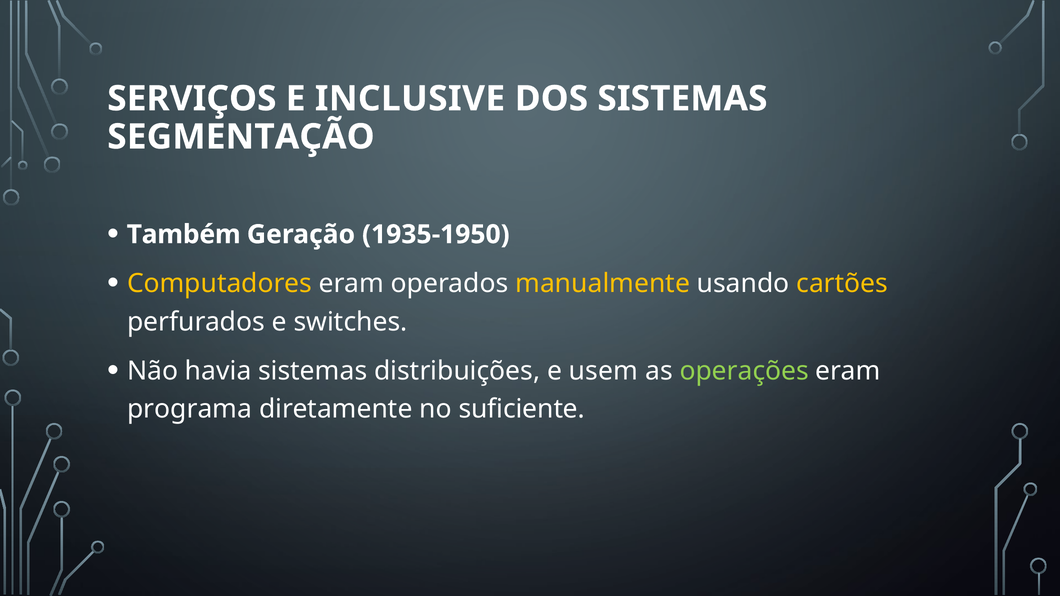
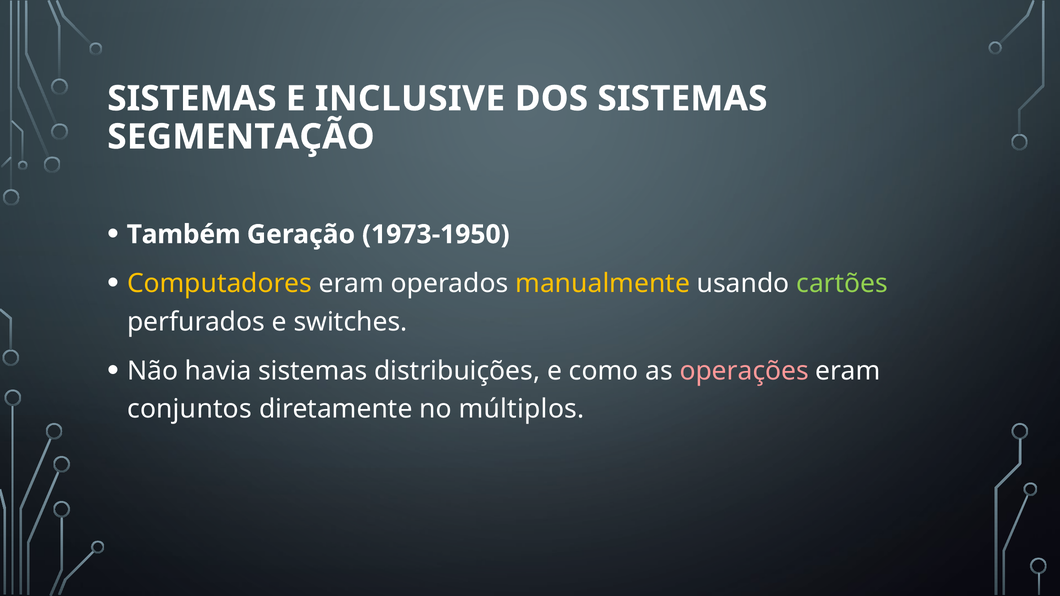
SERVIÇOS: SERVIÇOS -> SISTEMAS (192, 99)
1935-1950: 1935-1950 -> 1973-1950 (436, 235)
cartões colour: yellow -> light green (842, 284)
usem: usem -> como (604, 371)
operações colour: light green -> pink (744, 371)
programa: programa -> conjuntos (189, 409)
suficiente: suficiente -> múltiplos (522, 409)
